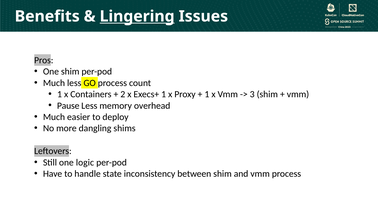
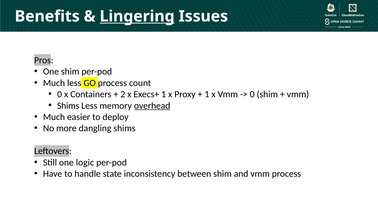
1: 1 -> 0 (60, 94)
3: 3 -> 0 (252, 94)
Pause: Pause -> Shims (68, 105)
overhead underline: none -> present (152, 105)
